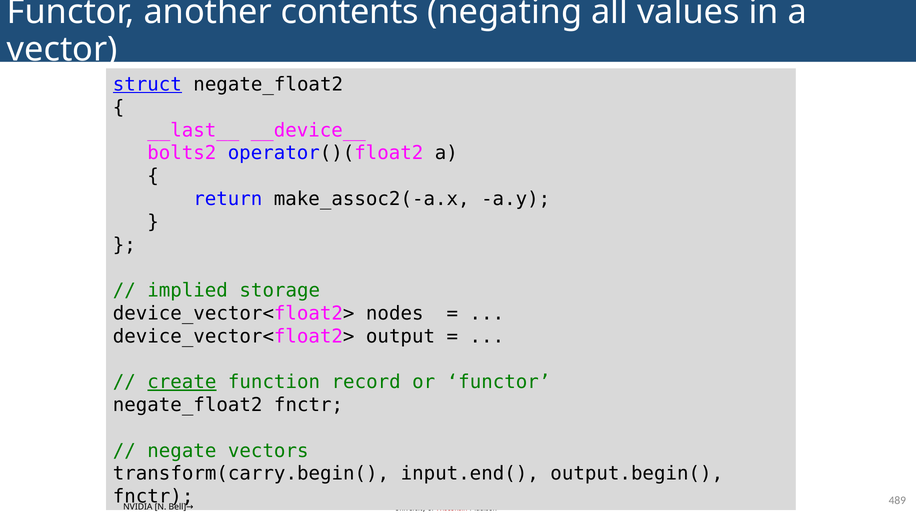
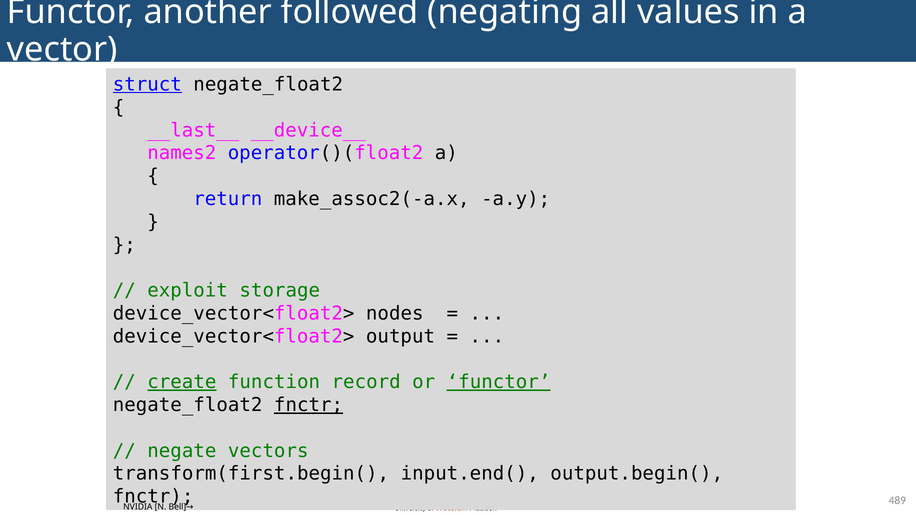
contents: contents -> followed (350, 12)
bolts2: bolts2 -> names2 (182, 153)
implied: implied -> exploit (188, 291)
functor underline: none -> present (499, 382)
fnctr underline: none -> present (309, 405)
transform(carry.begin(: transform(carry.begin( -> transform(first.begin( (251, 474)
